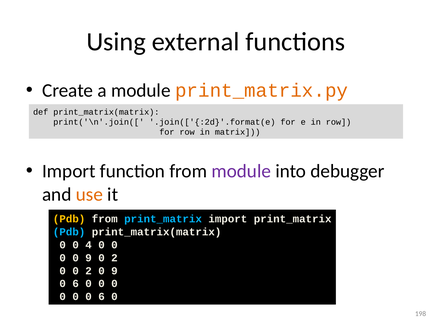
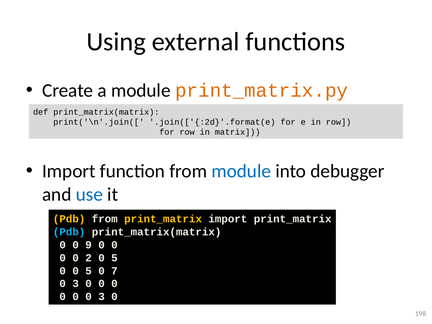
module colour: purple -> blue (241, 171)
use colour: orange -> blue (89, 194)
print_matrix colour: light blue -> yellow (163, 219)
4: 4 -> 9 (89, 245)
0 0 9: 9 -> 2 (89, 258)
2: 2 -> 5 (114, 258)
0 0 2: 2 -> 5 (89, 271)
9: 9 -> 7 (114, 271)
6: 6 -> 3 (76, 284)
0 0 6: 6 -> 3 (101, 297)
